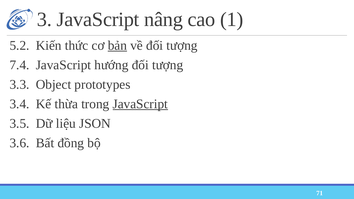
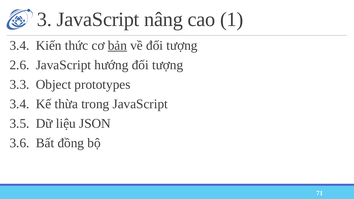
5.2: 5.2 -> 3.4 (20, 45)
7.4: 7.4 -> 2.6 (20, 65)
JavaScript underline: present -> none (140, 104)
